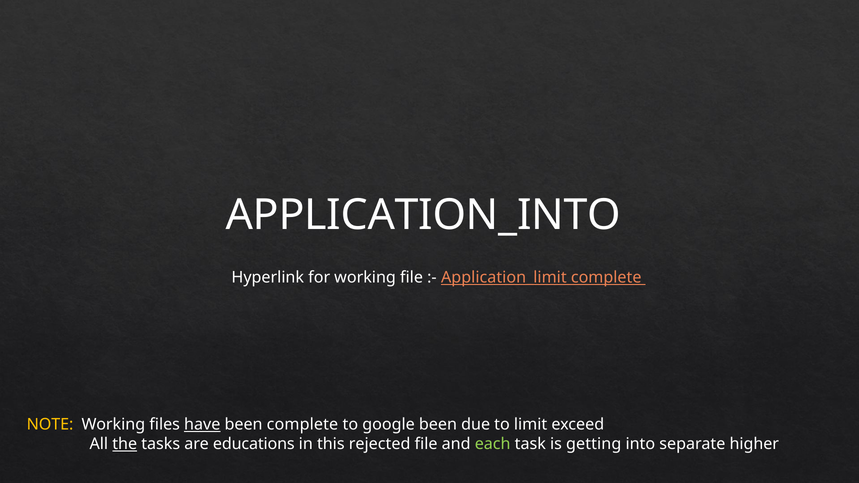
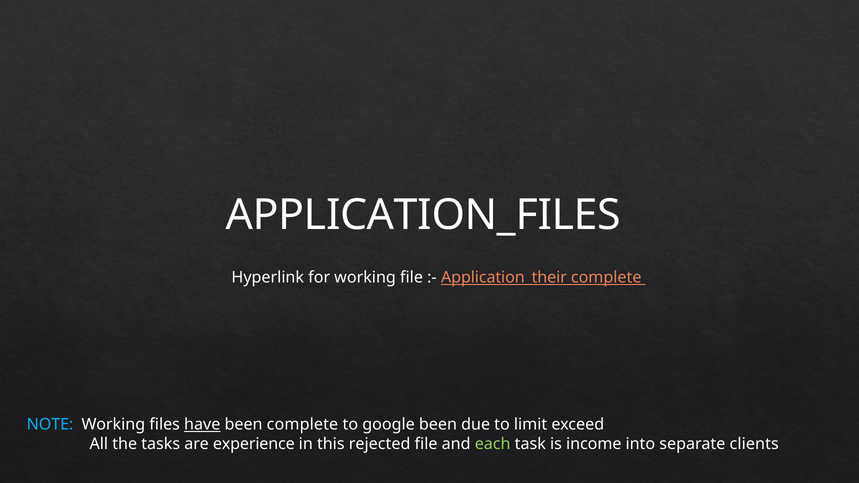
APPLICATION_INTO: APPLICATION_INTO -> APPLICATION_FILES (423, 215)
Application_limit: Application_limit -> Application_their (504, 277)
NOTE colour: yellow -> light blue (50, 425)
the underline: present -> none (125, 444)
educations: educations -> experience (254, 444)
getting: getting -> income (594, 444)
higher: higher -> clients (754, 444)
